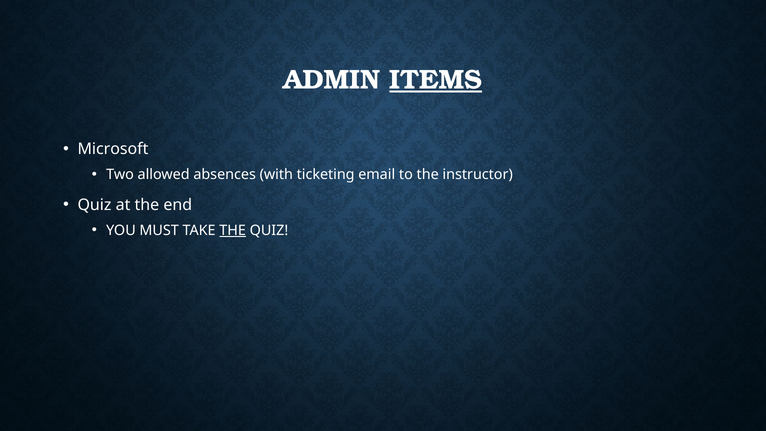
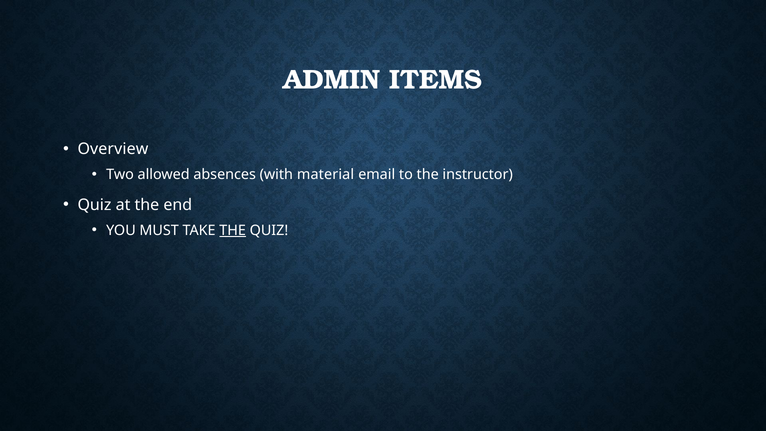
ITEMS underline: present -> none (436, 80)
Microsoft: Microsoft -> Overview (113, 149)
ticketing: ticketing -> material (326, 175)
